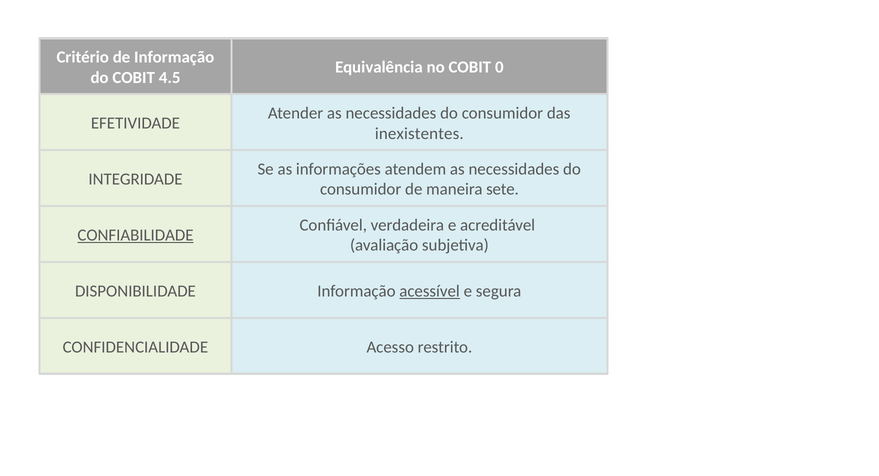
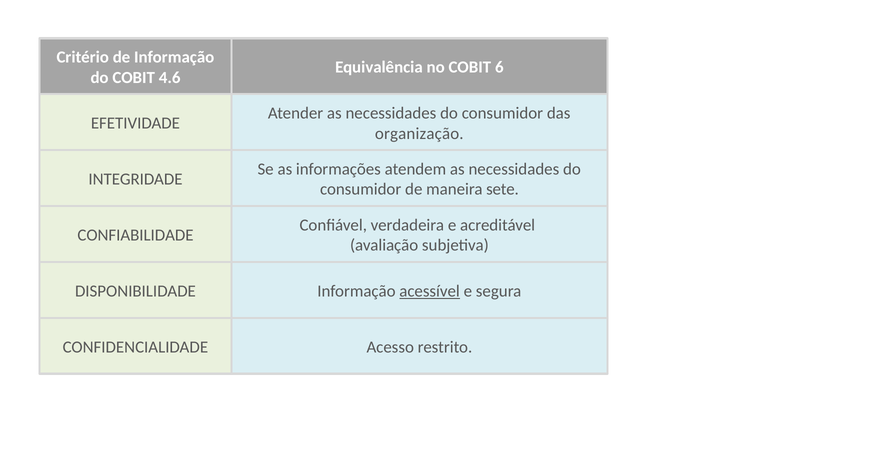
0: 0 -> 6 (499, 67)
4.5: 4.5 -> 4.6 (170, 78)
inexistentes: inexistentes -> organização (419, 134)
CONFIABILIDADE underline: present -> none (135, 235)
